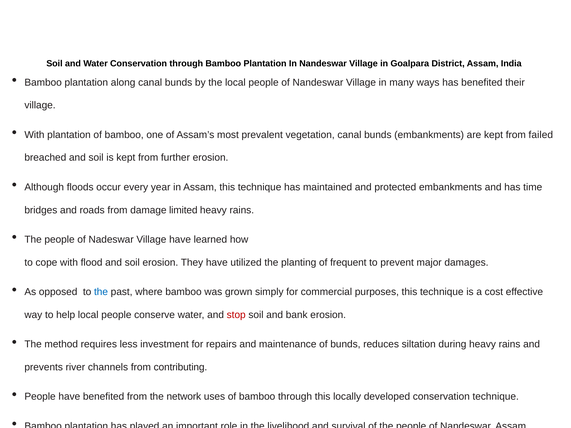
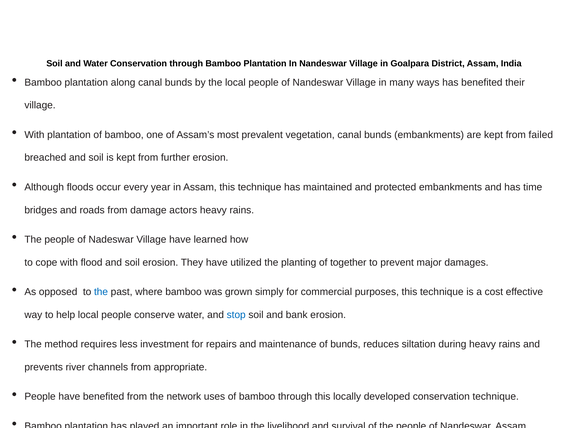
limited: limited -> actors (183, 210)
frequent: frequent -> together (348, 263)
stop colour: red -> blue (236, 315)
contributing: contributing -> appropriate (180, 367)
